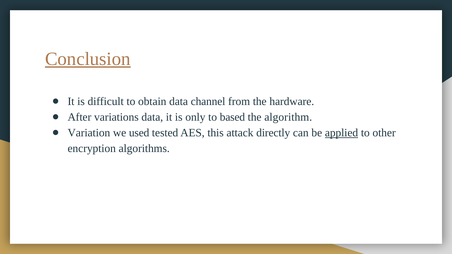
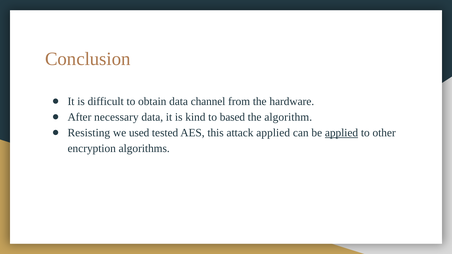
Conclusion underline: present -> none (88, 59)
variations: variations -> necessary (116, 117)
only: only -> kind (195, 117)
Variation: Variation -> Resisting (89, 133)
attack directly: directly -> applied (273, 133)
